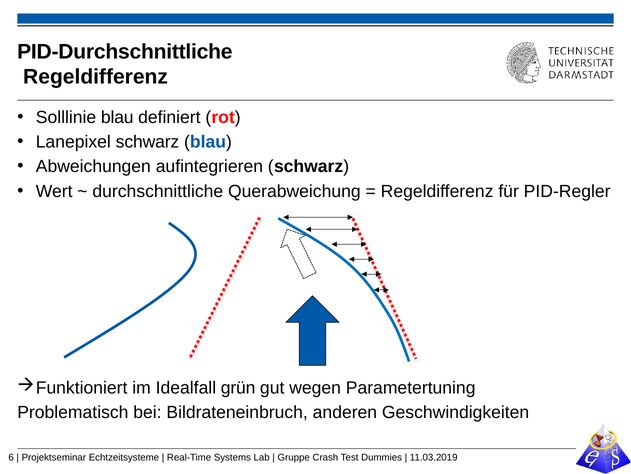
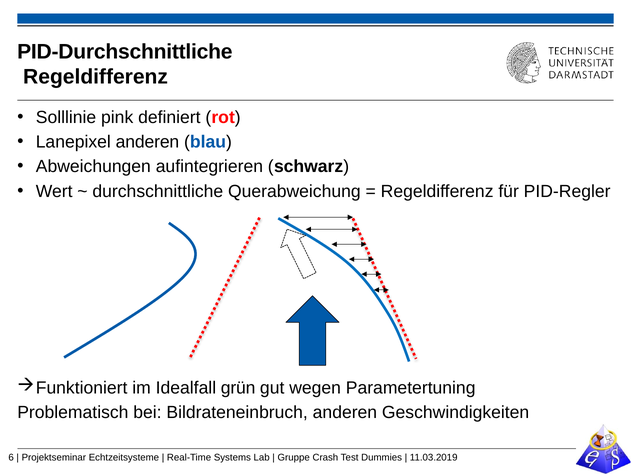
Solllinie blau: blau -> pink (117, 117)
Lanepixel schwarz: schwarz -> anderen (147, 142)
